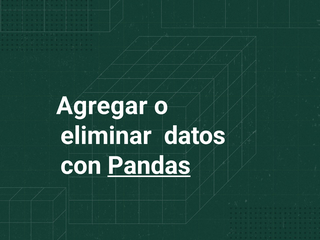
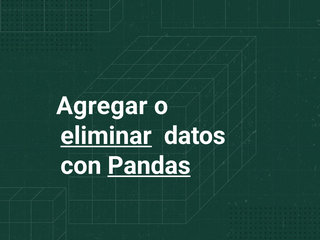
eliminar underline: none -> present (106, 136)
